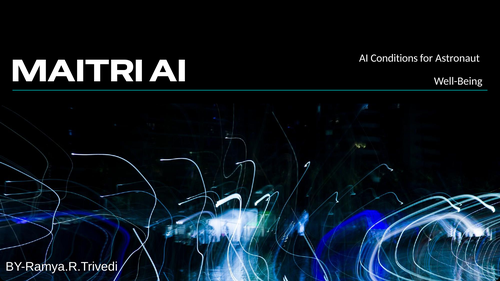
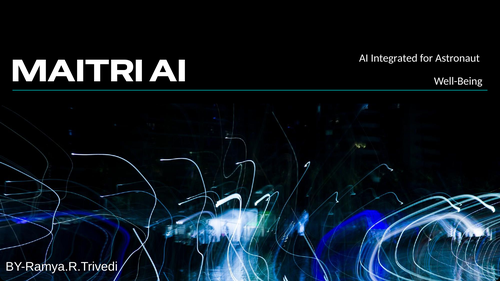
Conditions: Conditions -> Integrated (394, 58)
